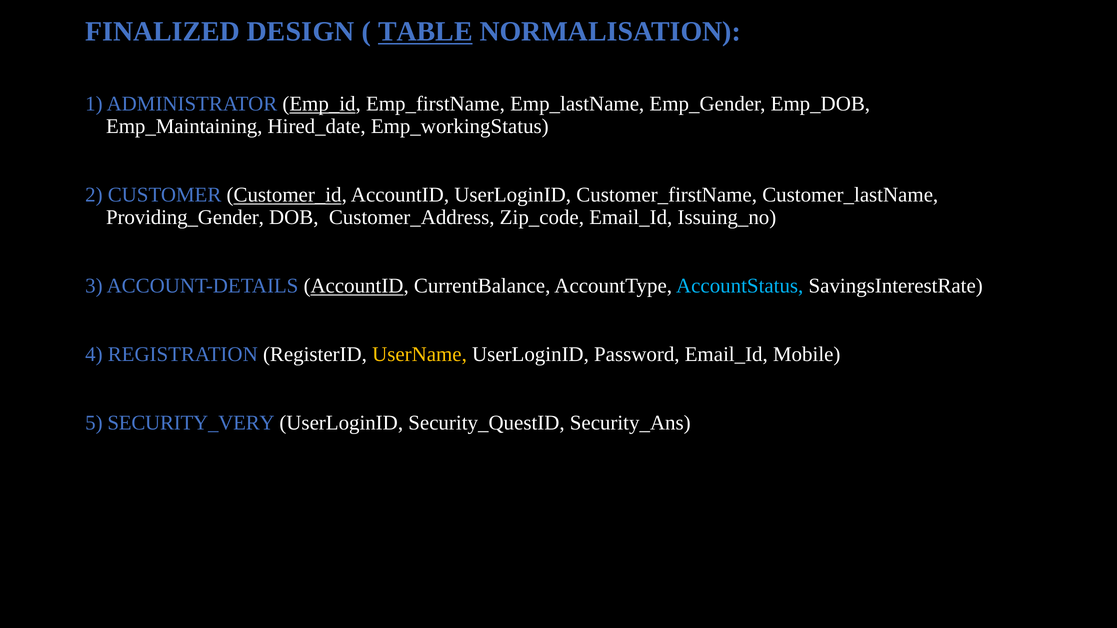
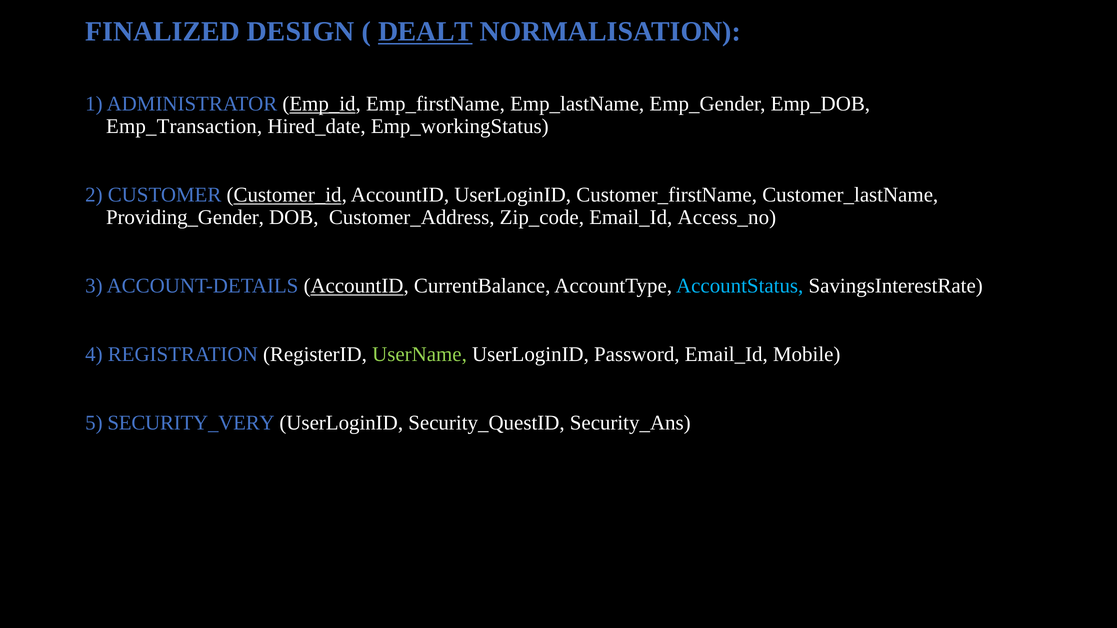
TABLE: TABLE -> DEALT (426, 31)
Emp_Maintaining: Emp_Maintaining -> Emp_Transaction (184, 126)
Issuing_no: Issuing_no -> Access_no (727, 217)
UserName colour: yellow -> light green (420, 355)
